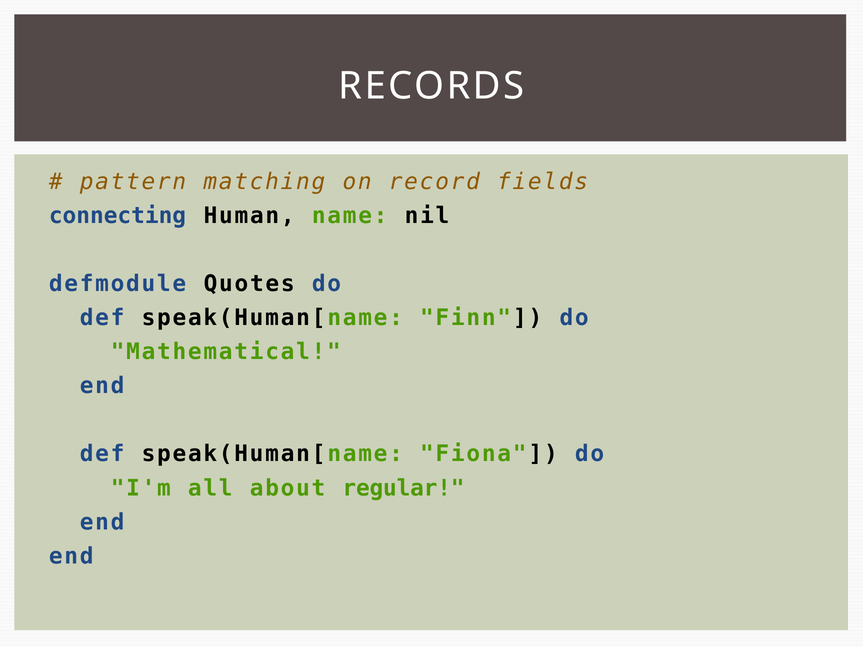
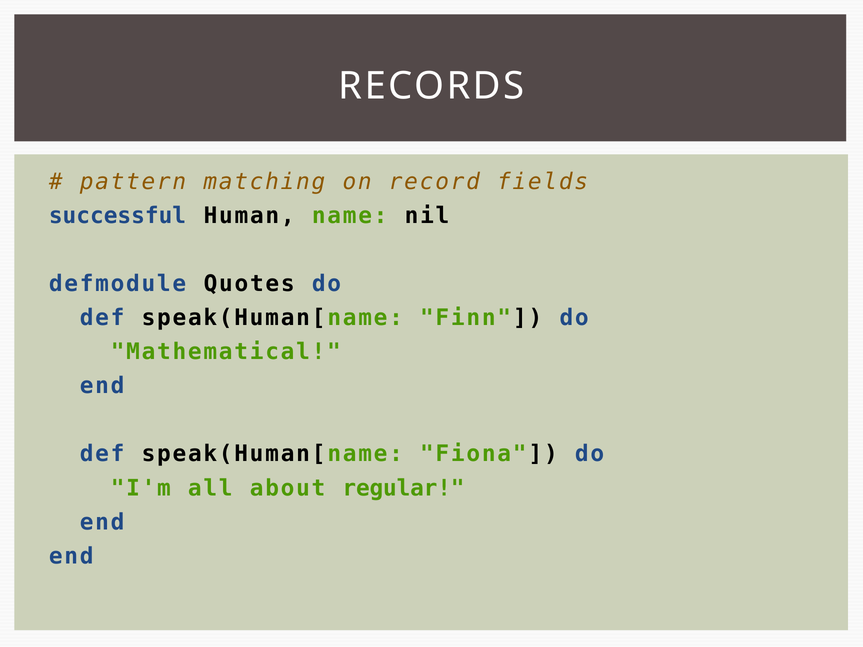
connecting: connecting -> successful (117, 216)
